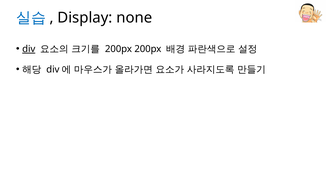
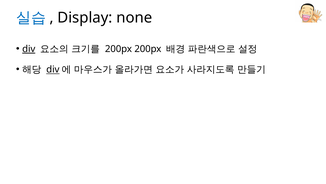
div underline: none -> present (53, 69)
